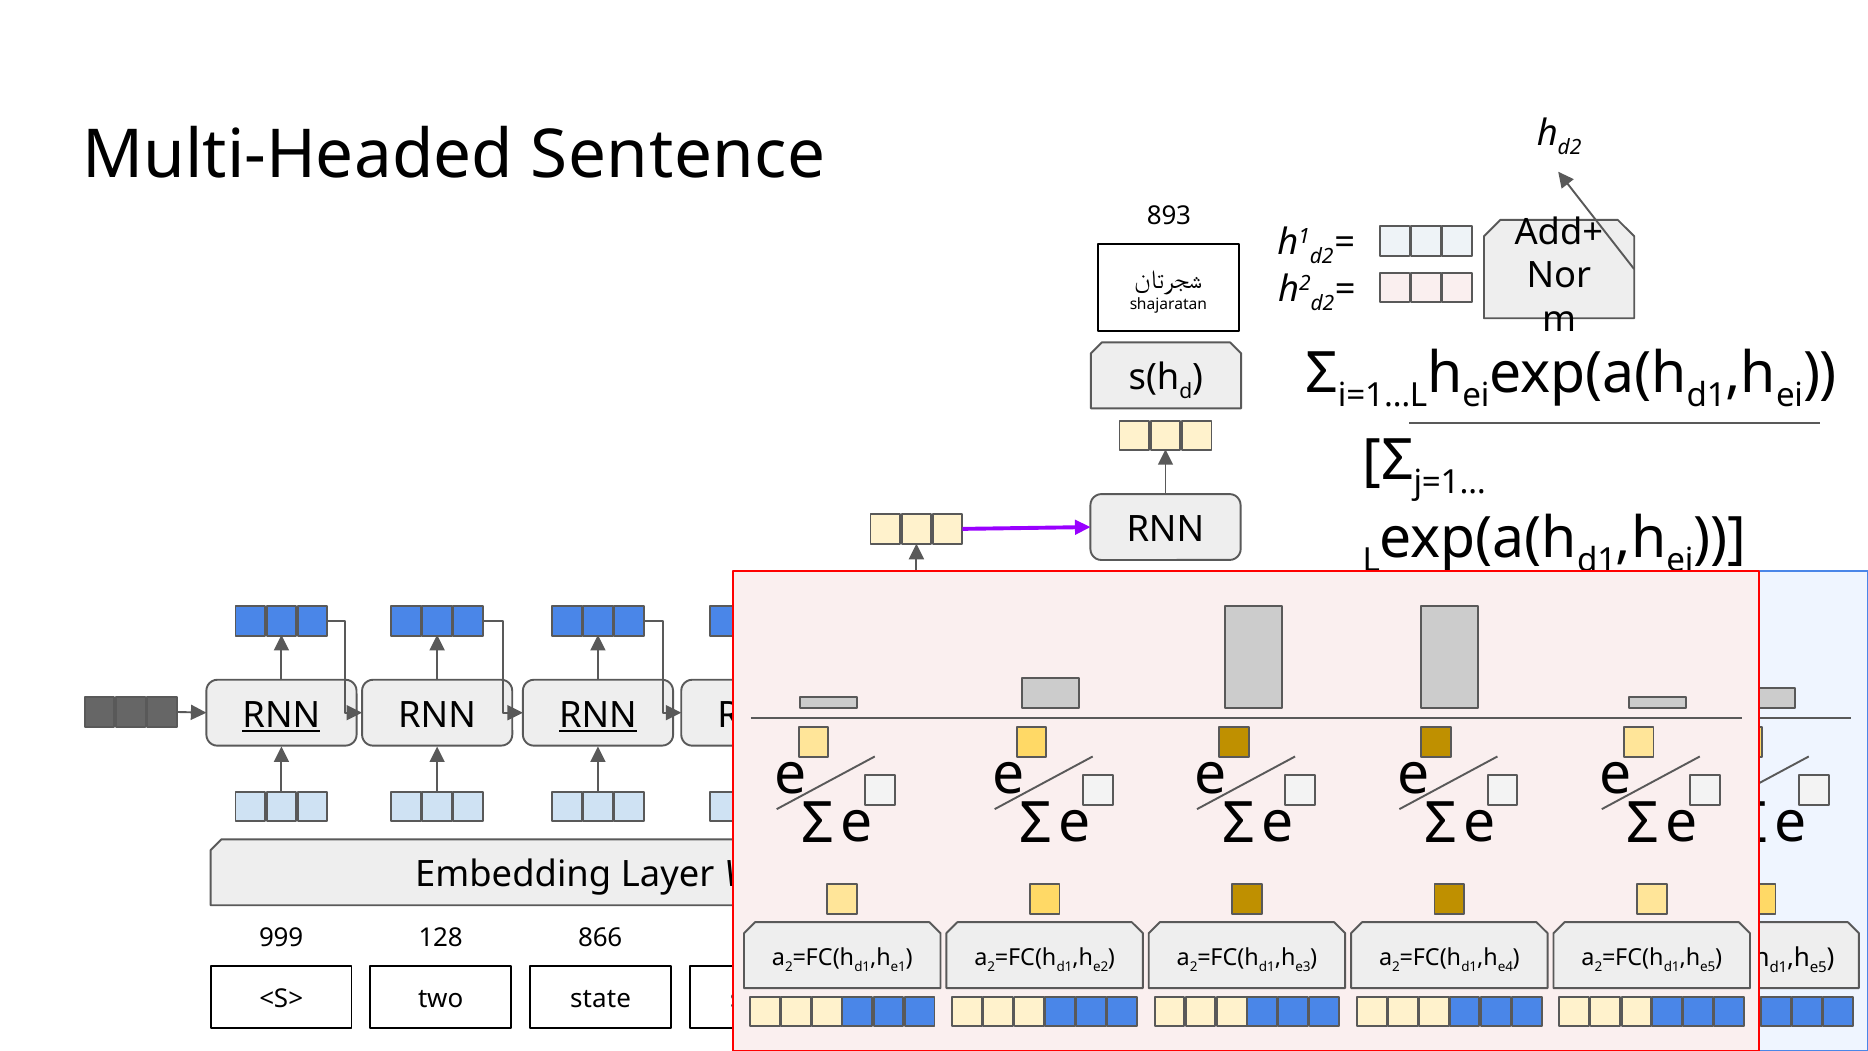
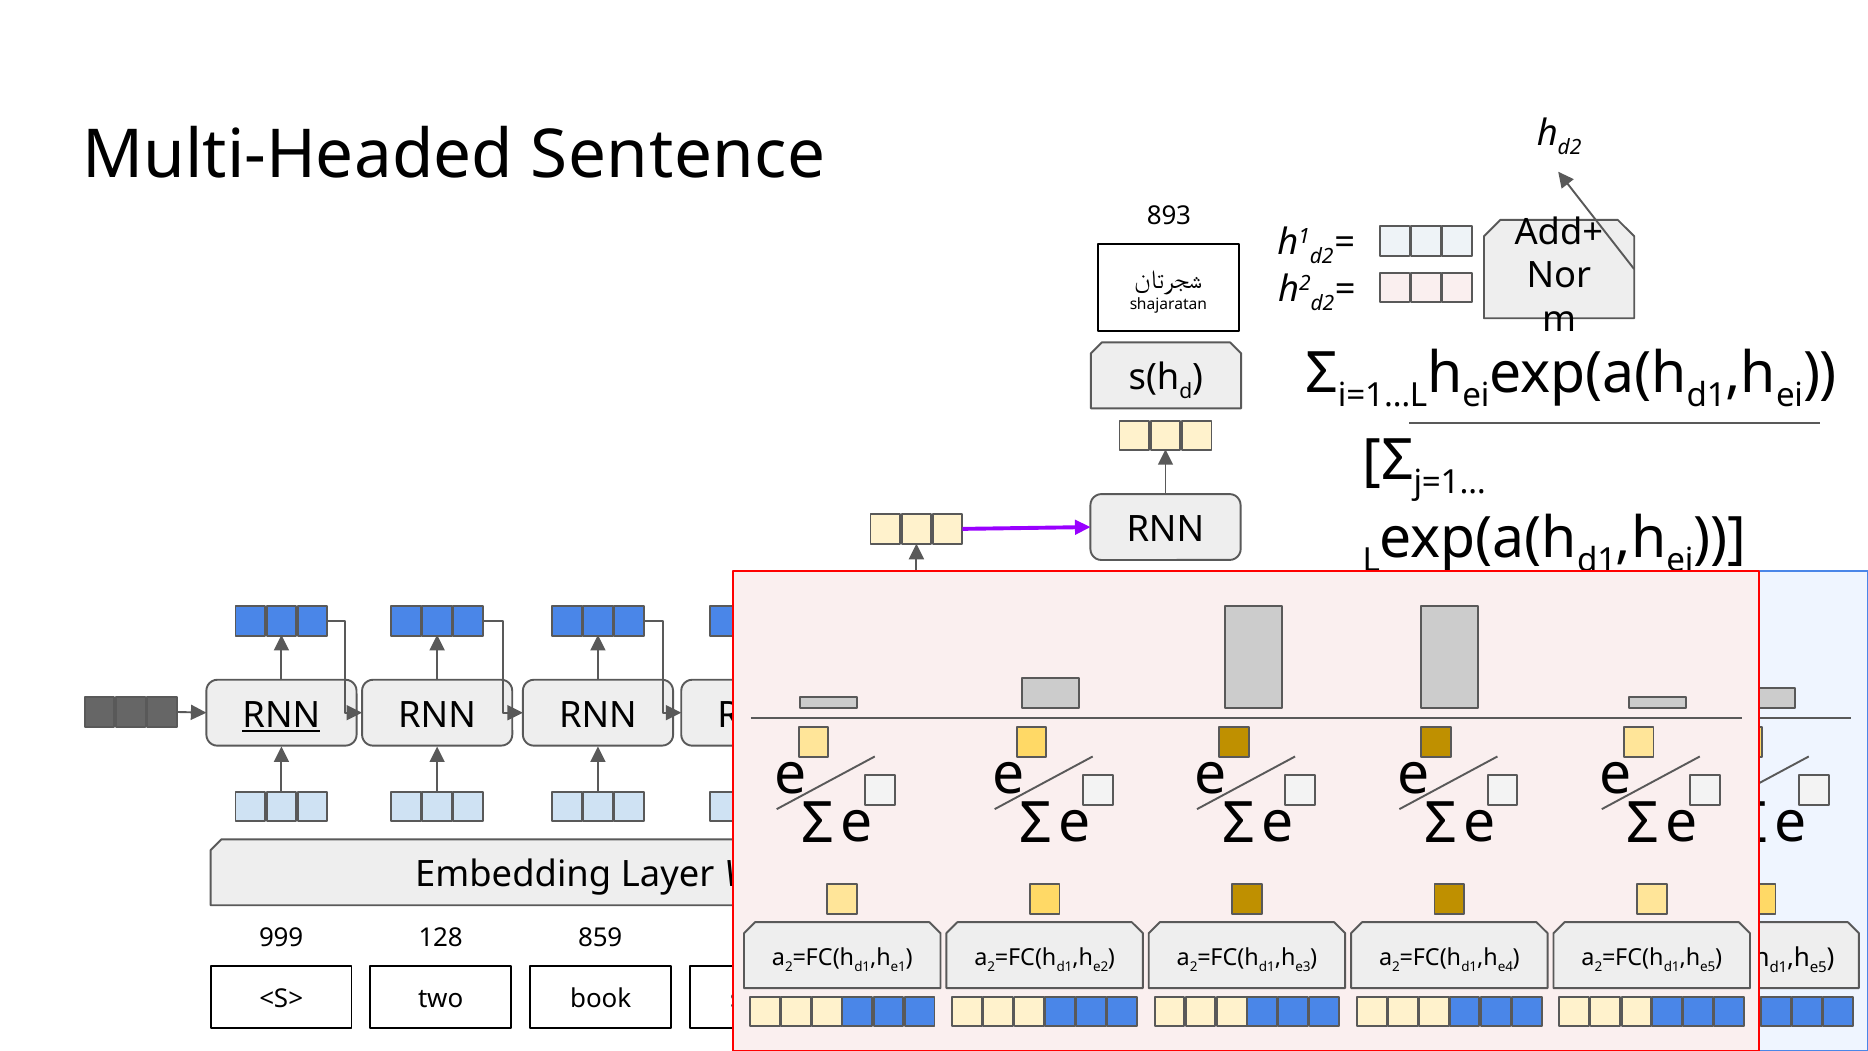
RNN underline: present -> none (598, 715)
866: 866 -> 859 (600, 938)
state: state -> book (601, 999)
